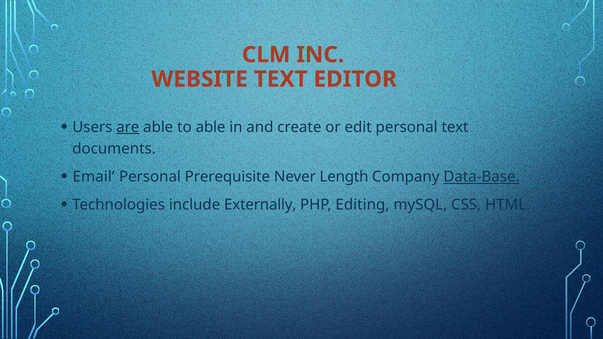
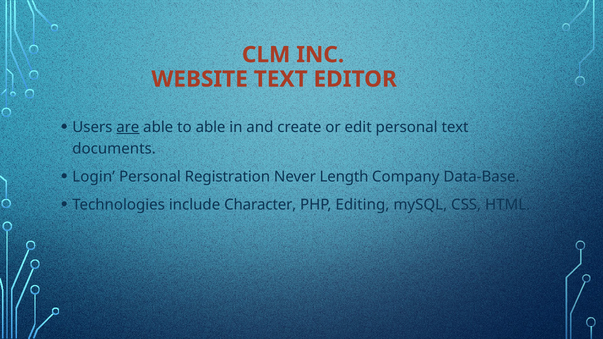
Email: Email -> Login (94, 177)
Prerequisite: Prerequisite -> Registration (227, 177)
Data-Base underline: present -> none (481, 177)
Externally: Externally -> Character (260, 205)
